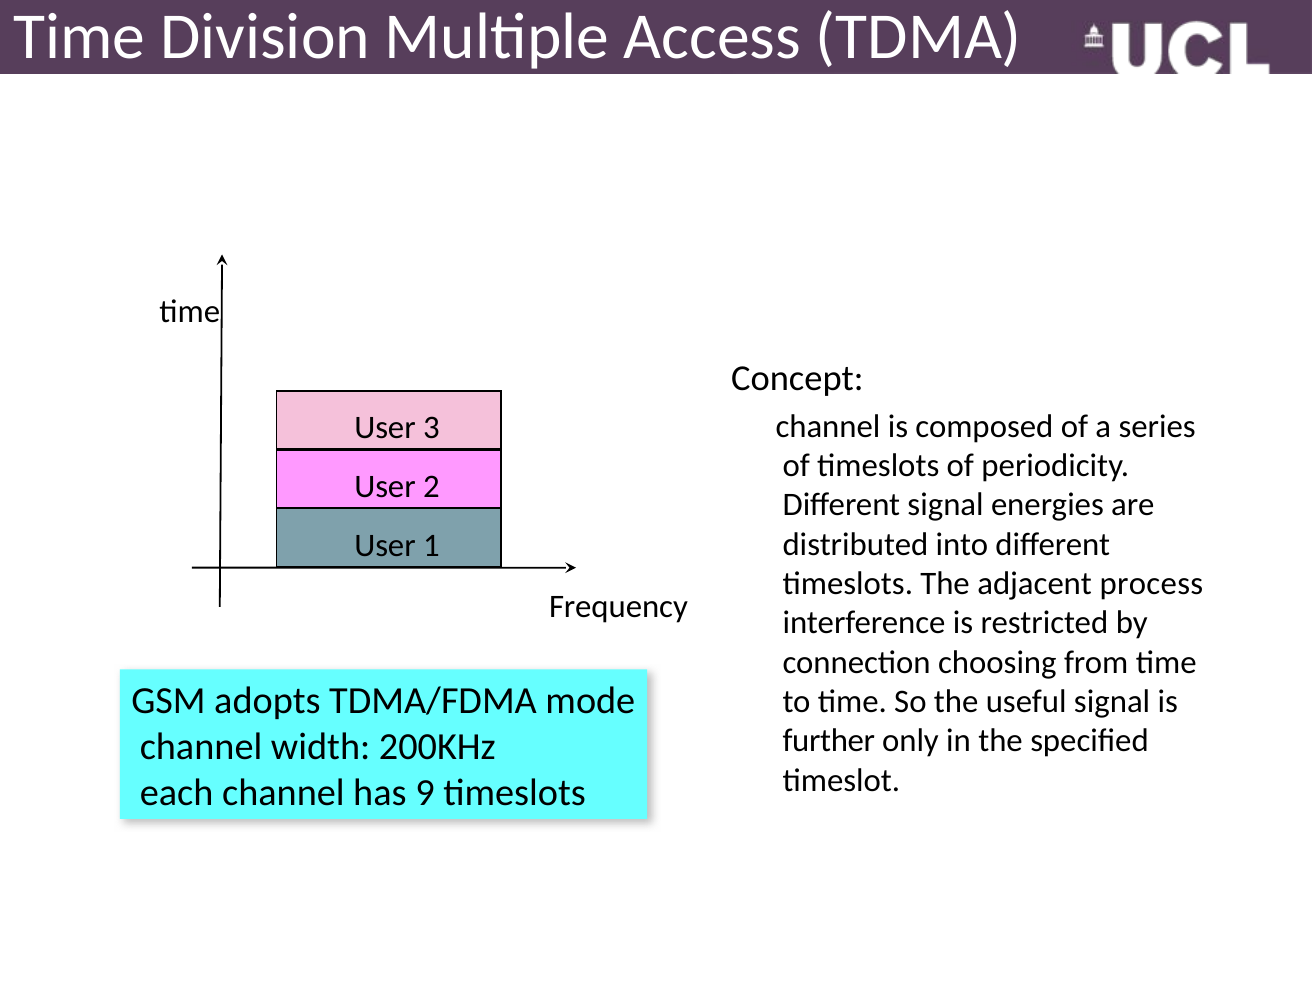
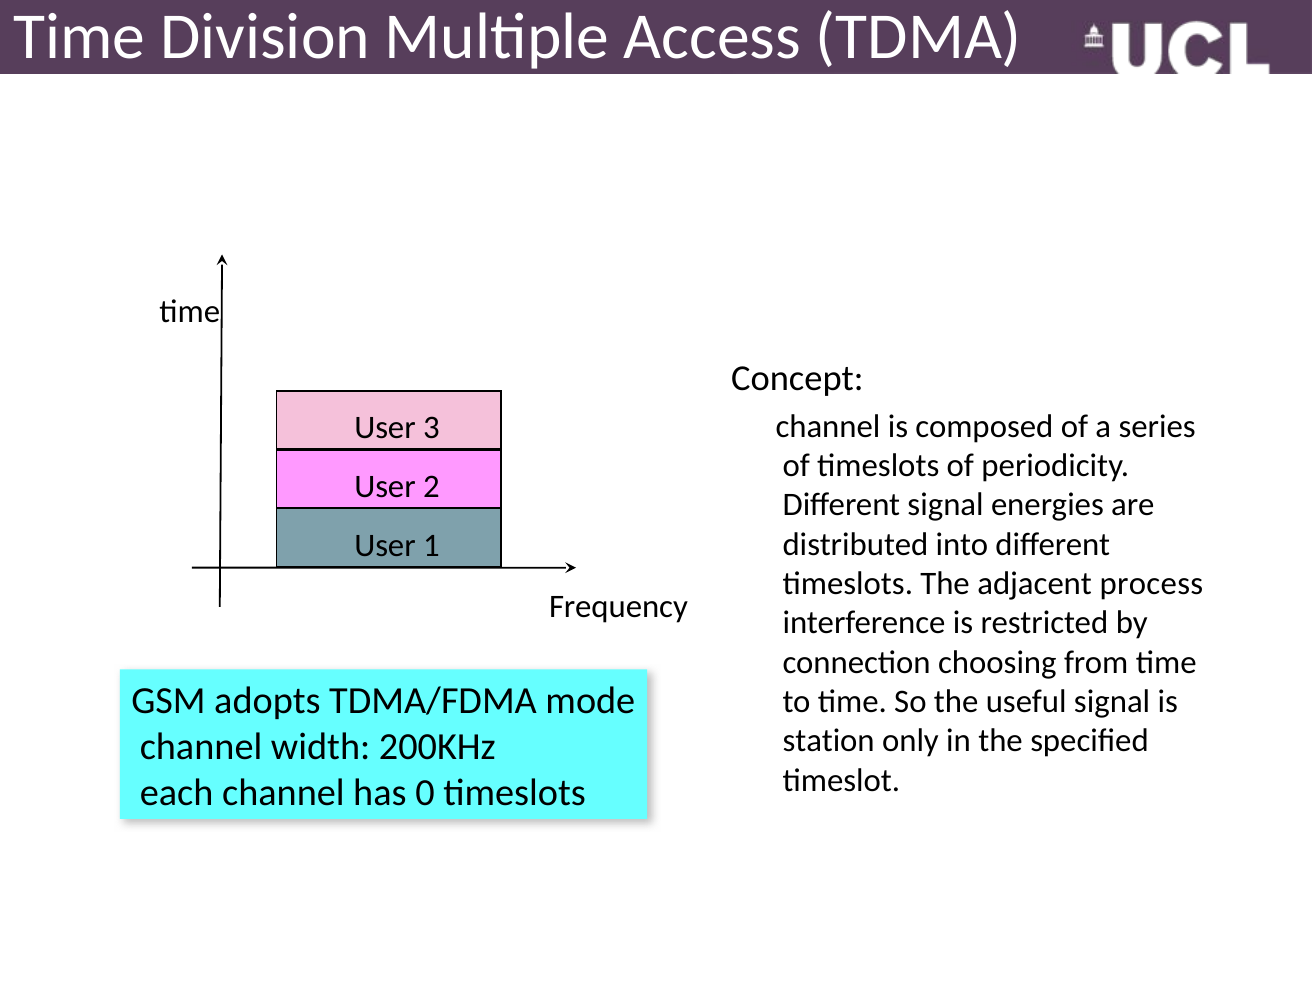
further: further -> station (829, 741)
9: 9 -> 0 (425, 793)
